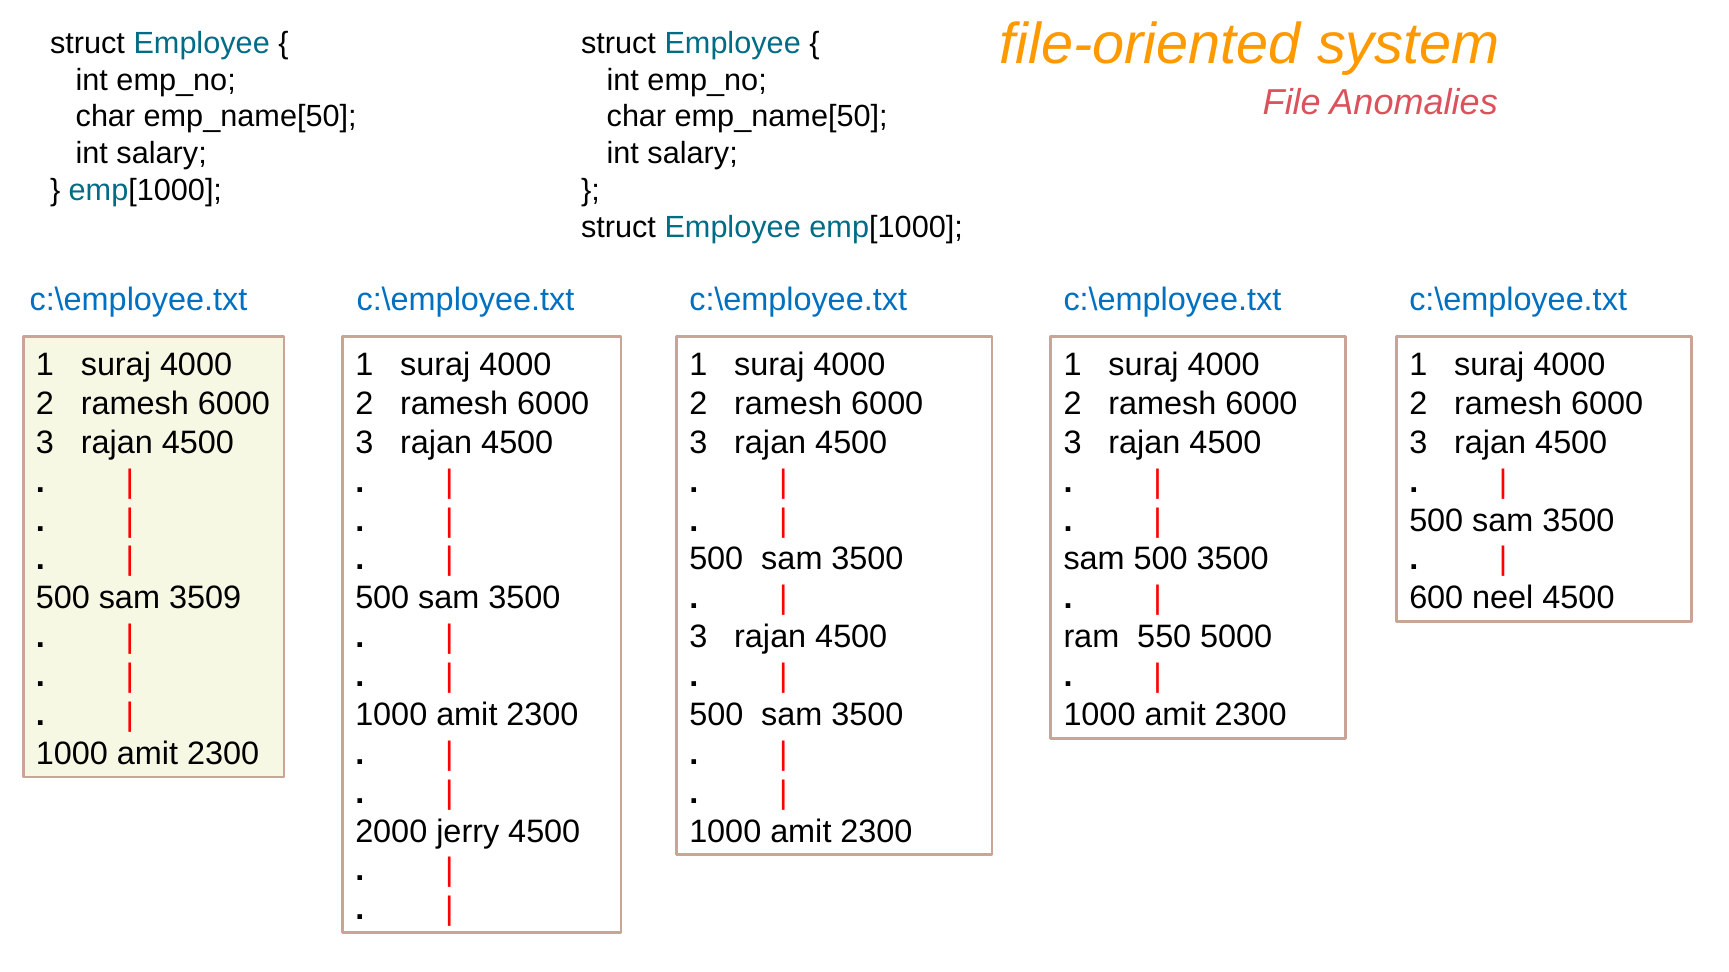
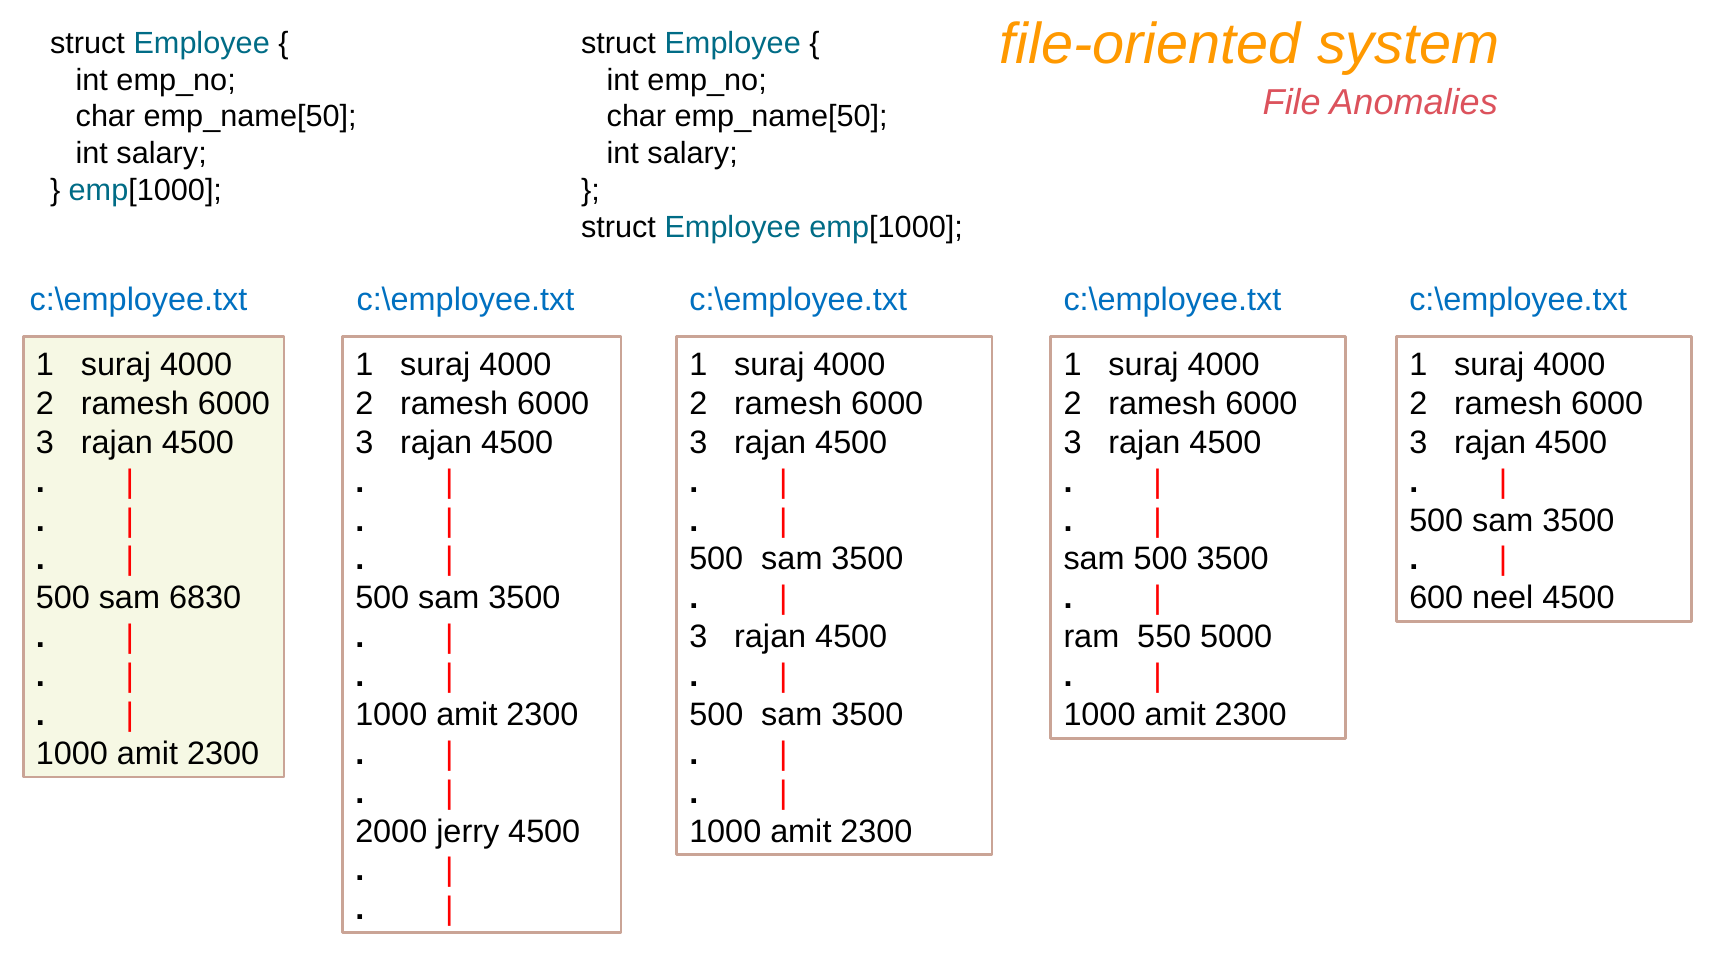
3509: 3509 -> 6830 (205, 598)
